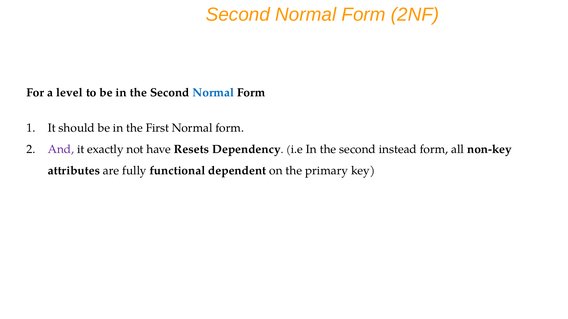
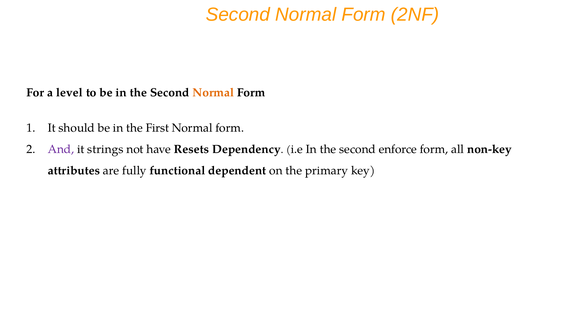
Normal colour: blue -> orange (213, 93)
exactly: exactly -> strings (105, 149)
instead: instead -> enforce (398, 149)
